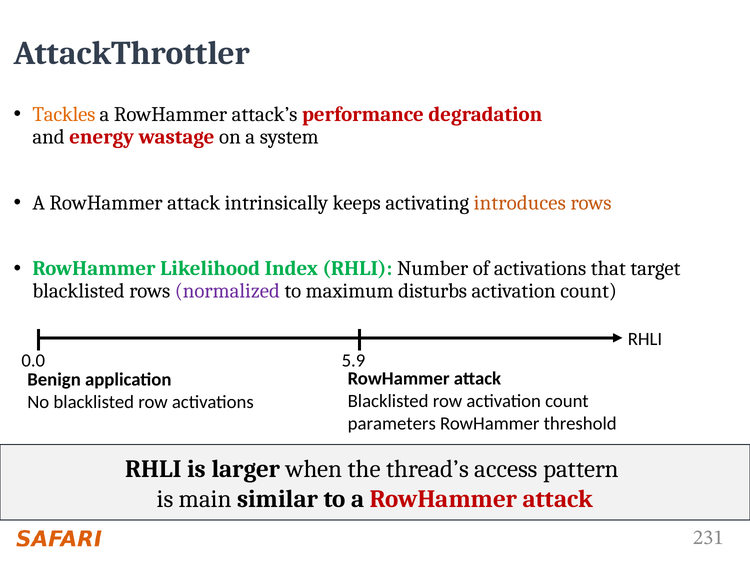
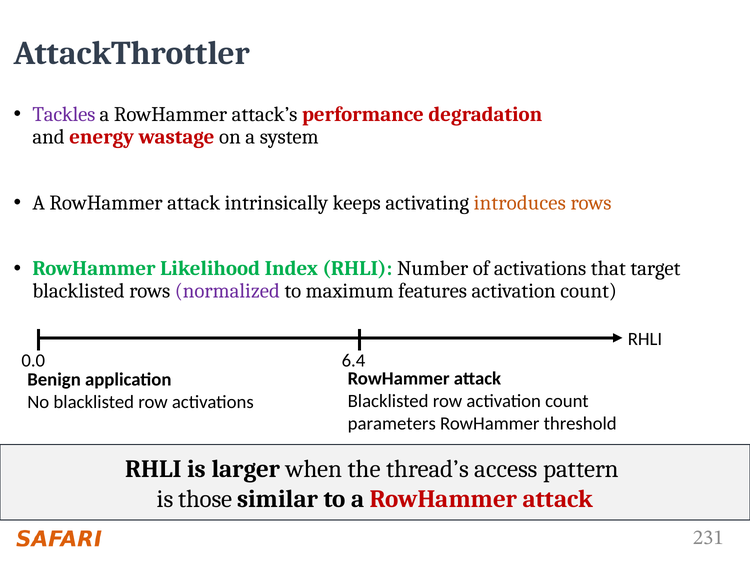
Tackles colour: orange -> purple (64, 115)
disturbs: disturbs -> features (433, 291)
5.9: 5.9 -> 6.4 (353, 361)
main: main -> those (205, 500)
